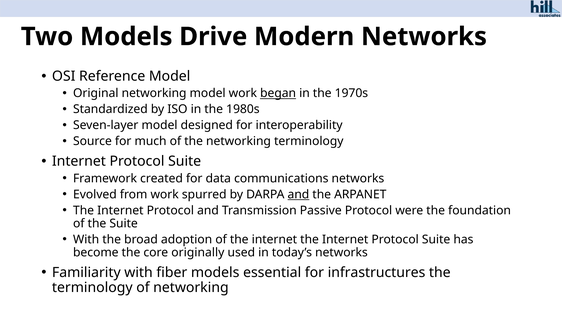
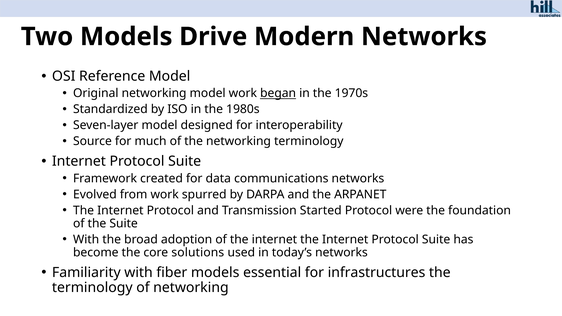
and underline: present -> none (298, 194)
Passive: Passive -> Started (321, 210)
originally: originally -> solutions (198, 253)
